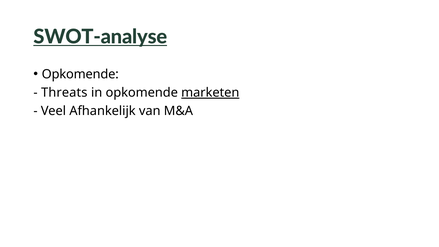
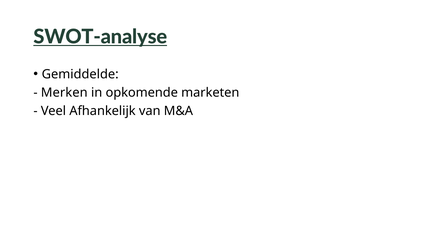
Opkomende: Opkomende -> Gemiddelde (80, 74)
Threats: Threats -> Merken (64, 93)
marketen underline: present -> none (210, 93)
